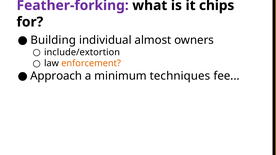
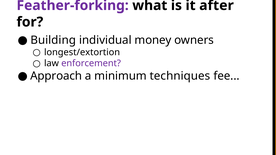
chips: chips -> after (216, 5)
almost: almost -> money (153, 40)
include/extortion: include/extortion -> longest/extortion (82, 52)
enforcement colour: orange -> purple (91, 63)
